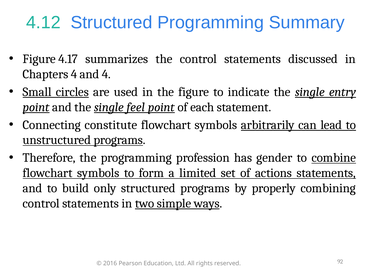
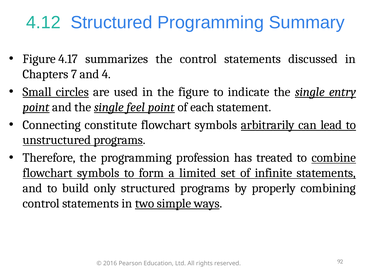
Chapters 4: 4 -> 7 (74, 74)
gender: gender -> treated (274, 158)
actions: actions -> infinite (274, 173)
